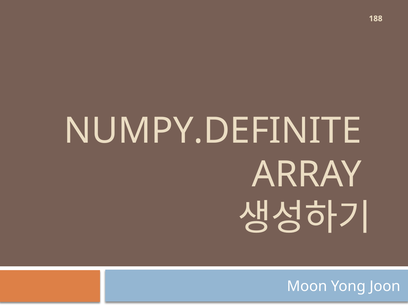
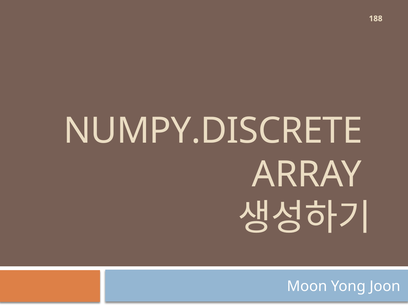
NUMPY.DEFINITE: NUMPY.DEFINITE -> NUMPY.DISCRETE (213, 131)
